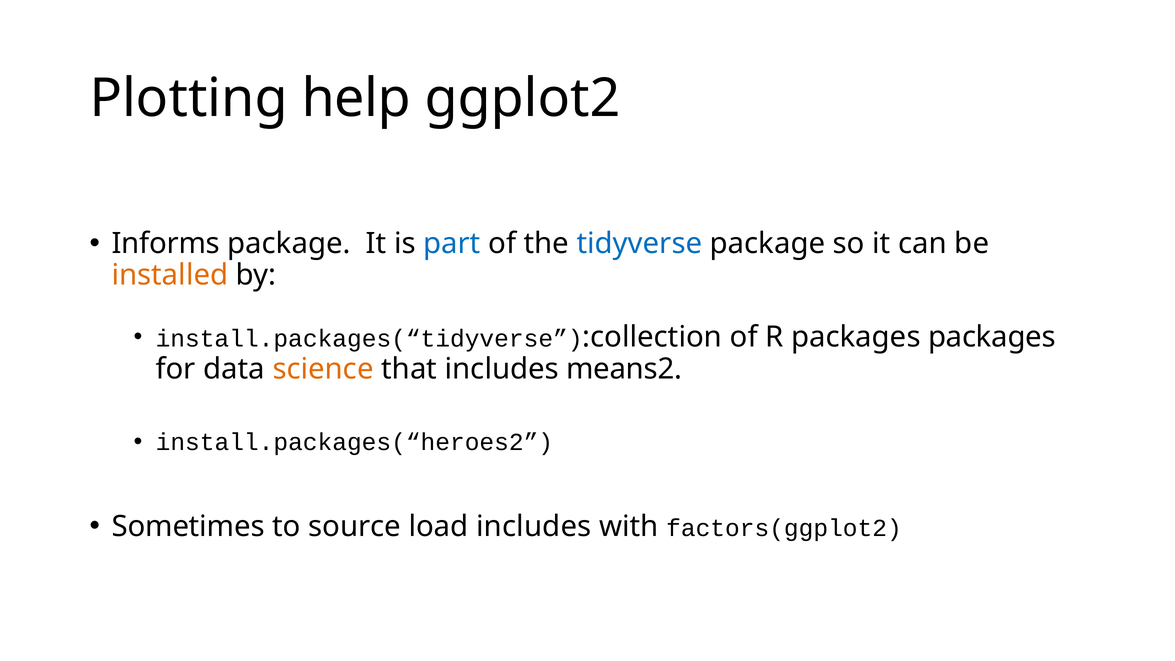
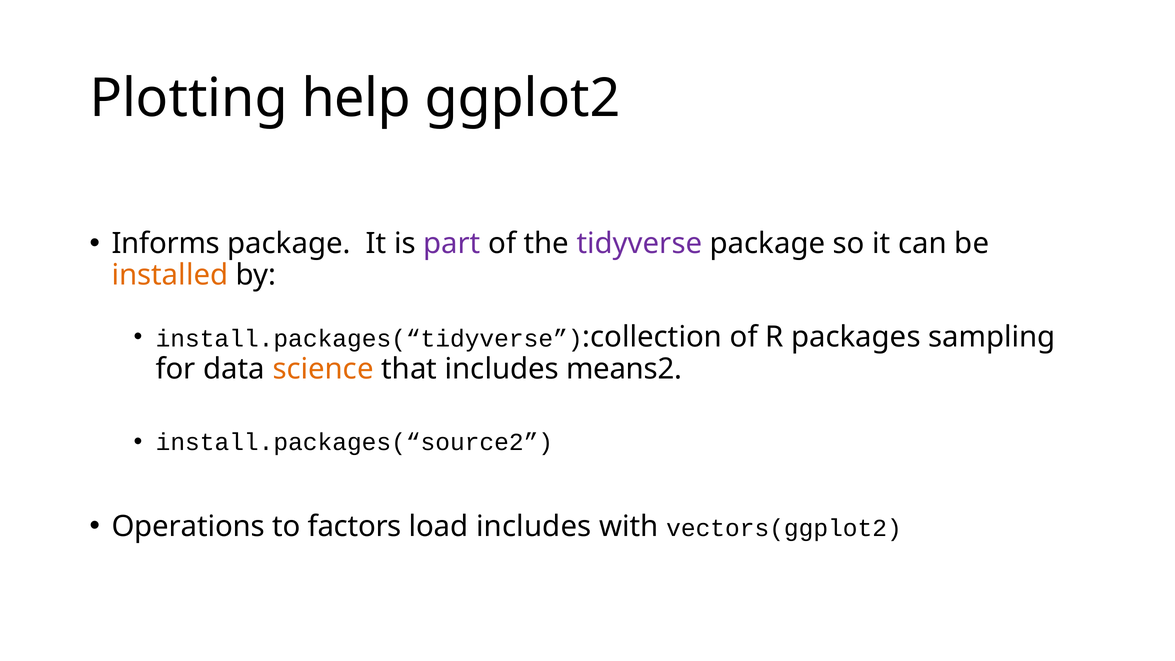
part colour: blue -> purple (452, 244)
tidyverse colour: blue -> purple (639, 244)
packages packages: packages -> sampling (992, 337)
install.packages(“heroes2: install.packages(“heroes2 -> install.packages(“source2 (354, 442)
Sometimes: Sometimes -> Operations (188, 526)
source: source -> factors (355, 526)
factors(ggplot2: factors(ggplot2 -> vectors(ggplot2 (784, 528)
